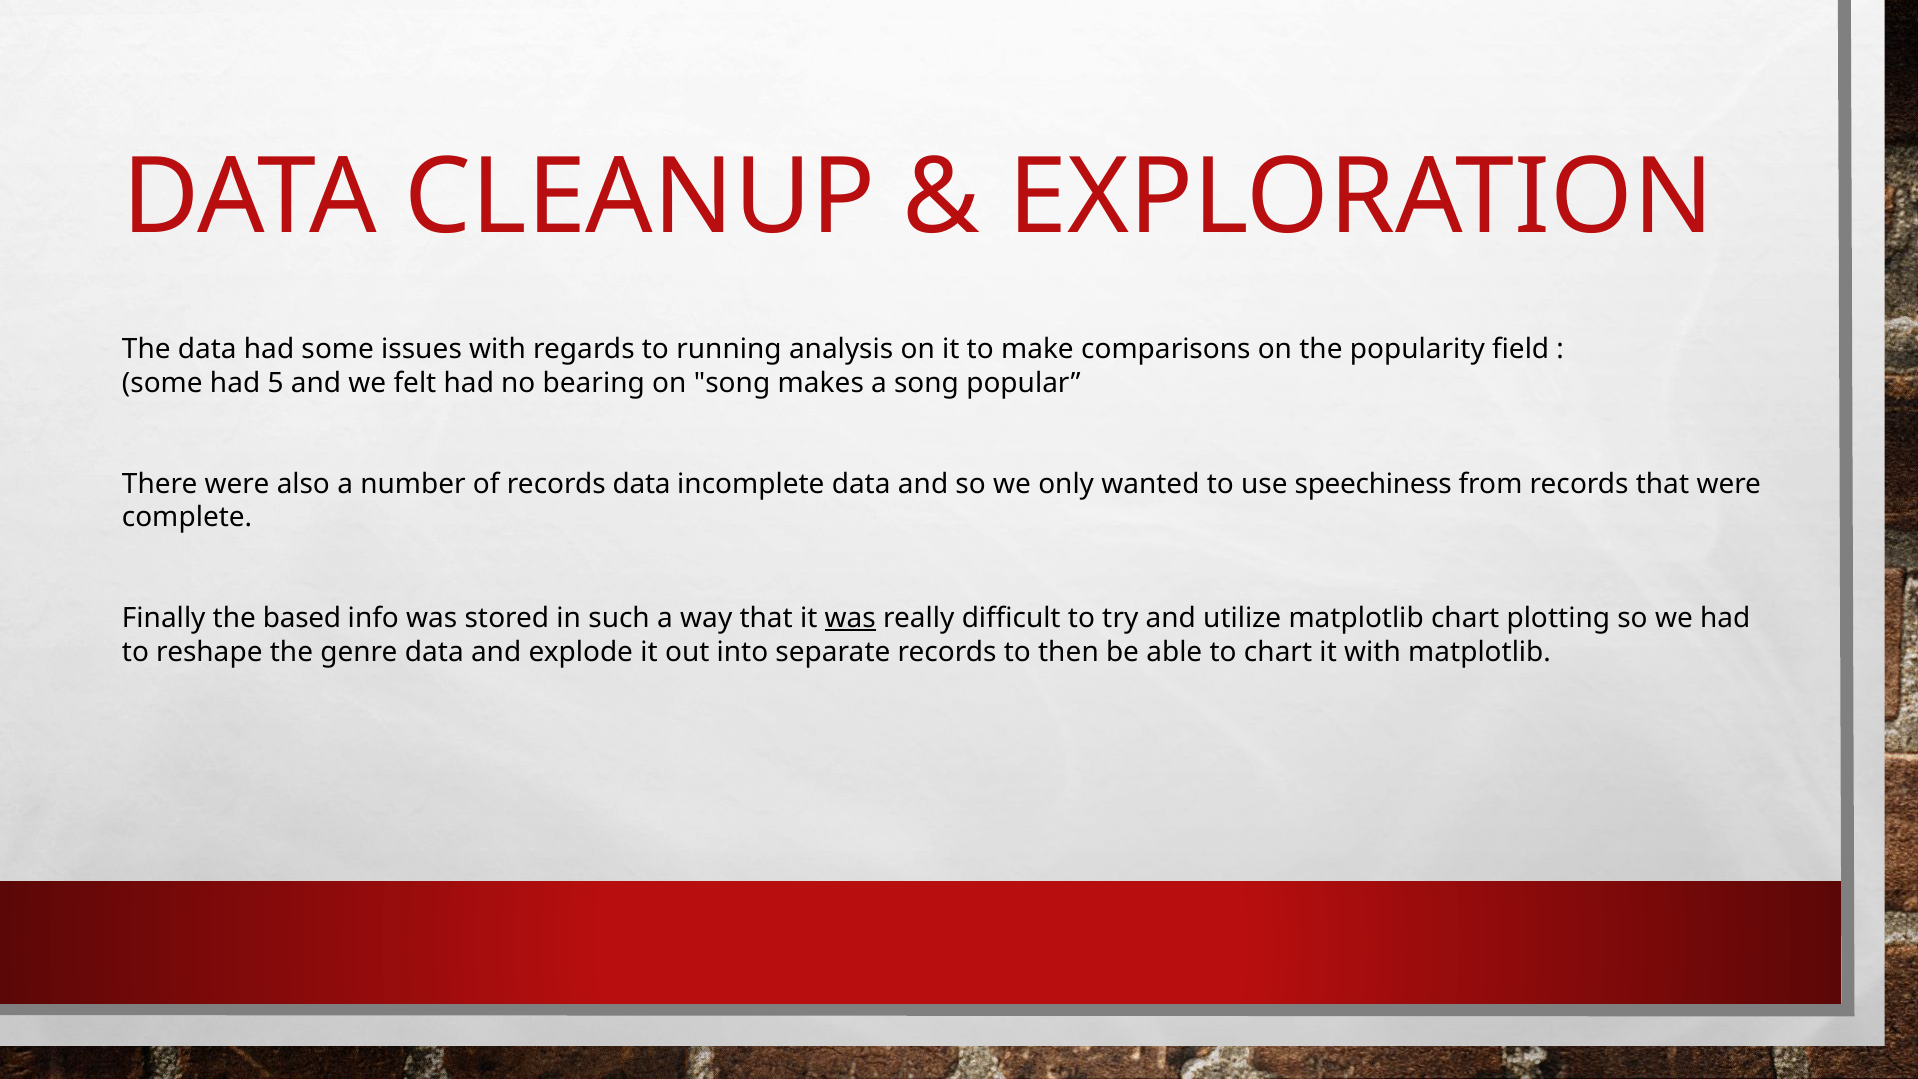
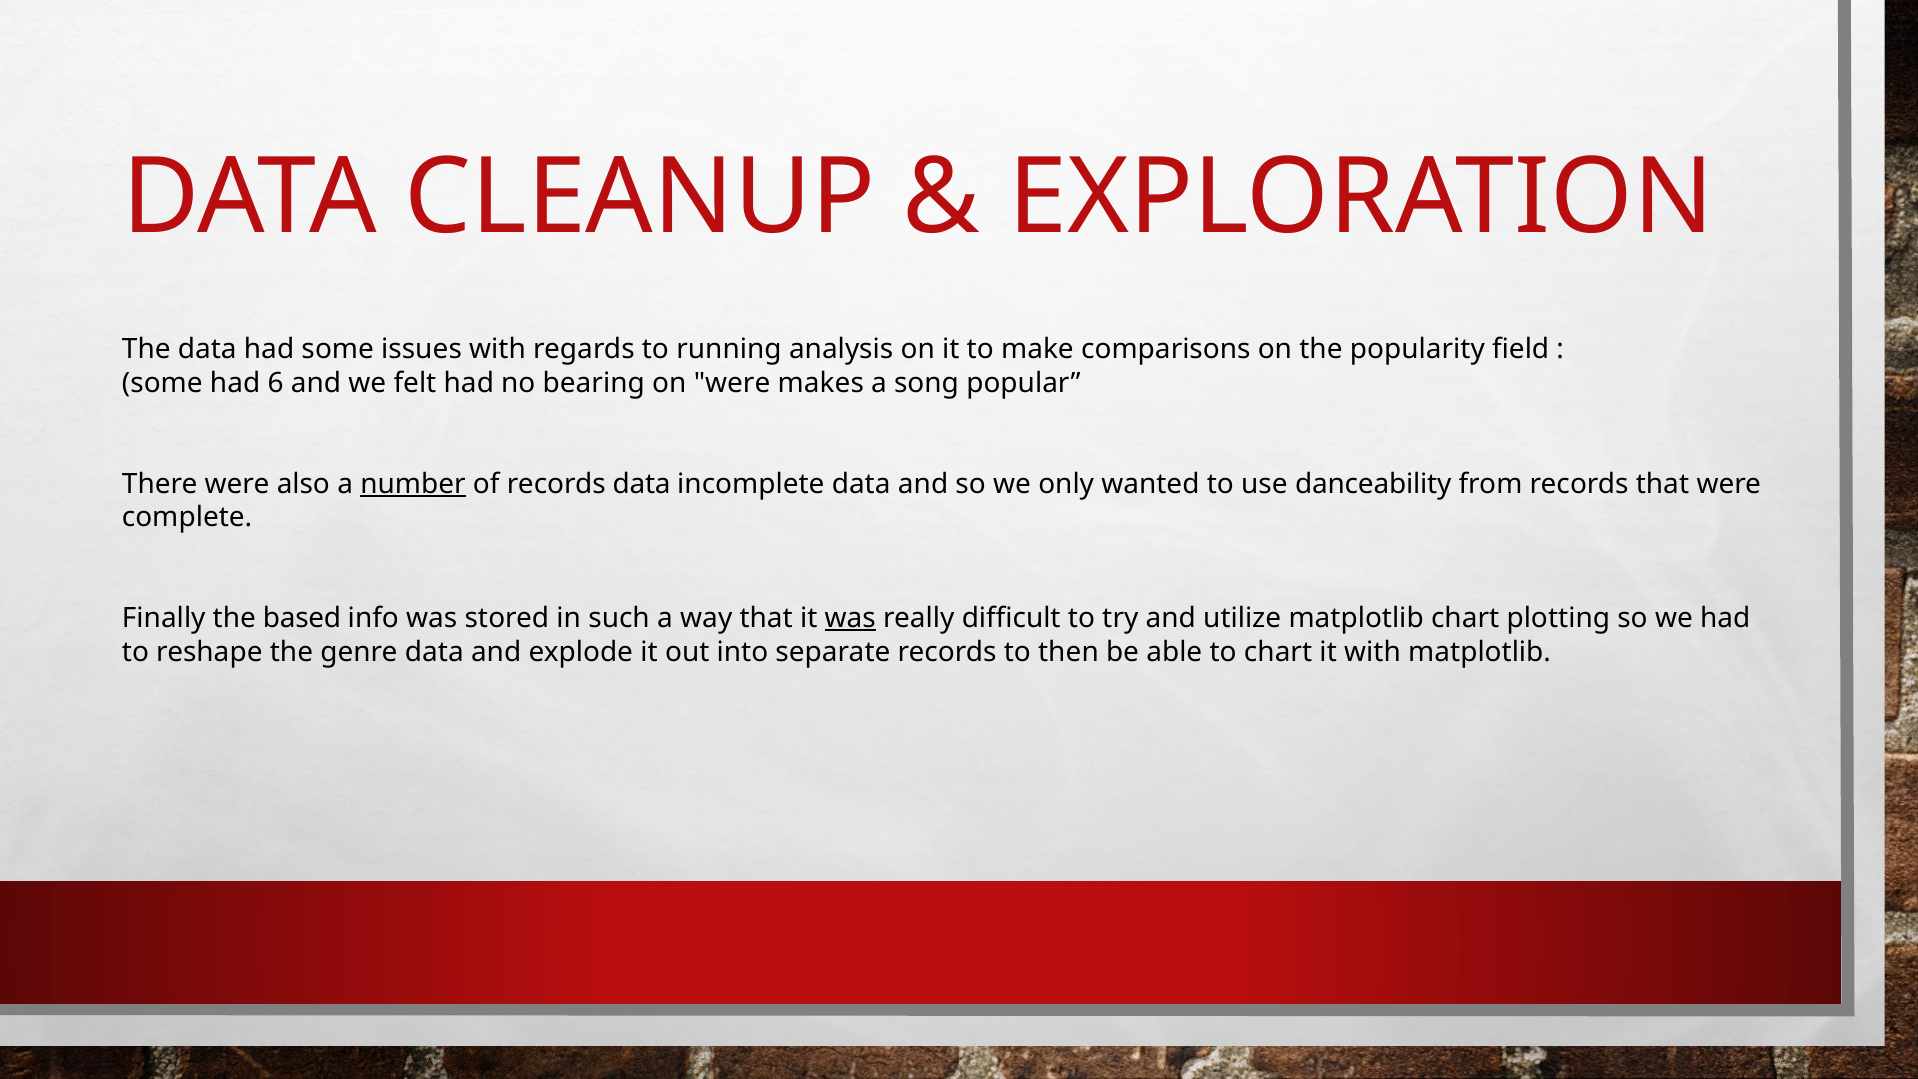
5: 5 -> 6 (276, 383)
on song: song -> were (732, 383)
number underline: none -> present (413, 484)
speechiness: speechiness -> danceability (1373, 484)
